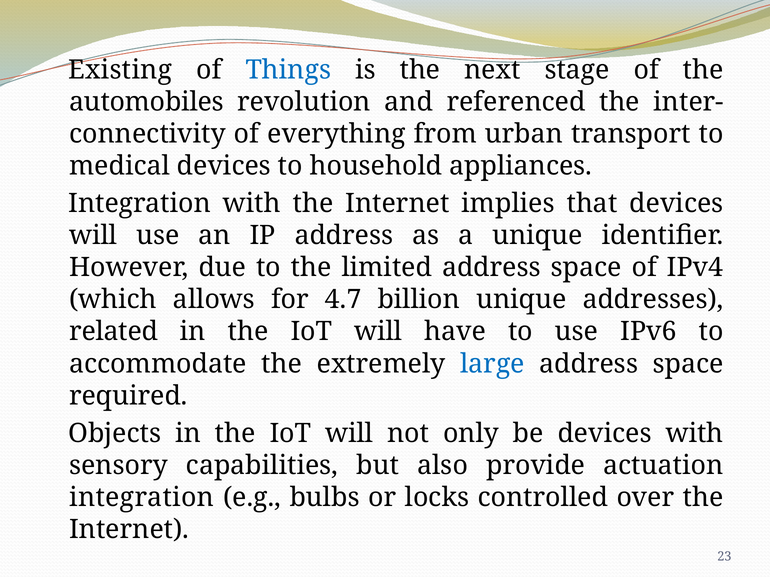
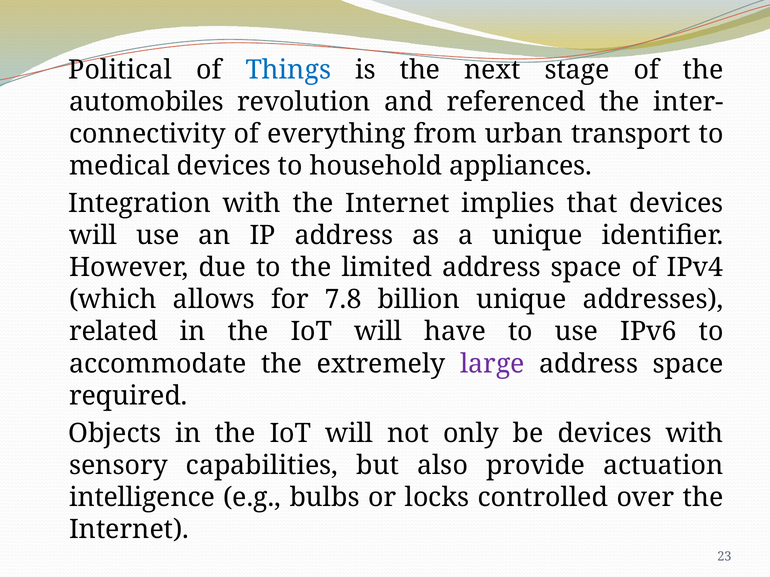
Existing: Existing -> Political (120, 70)
4.7: 4.7 -> 7.8 (343, 300)
large colour: blue -> purple (492, 364)
integration: integration -> intelligence (142, 498)
